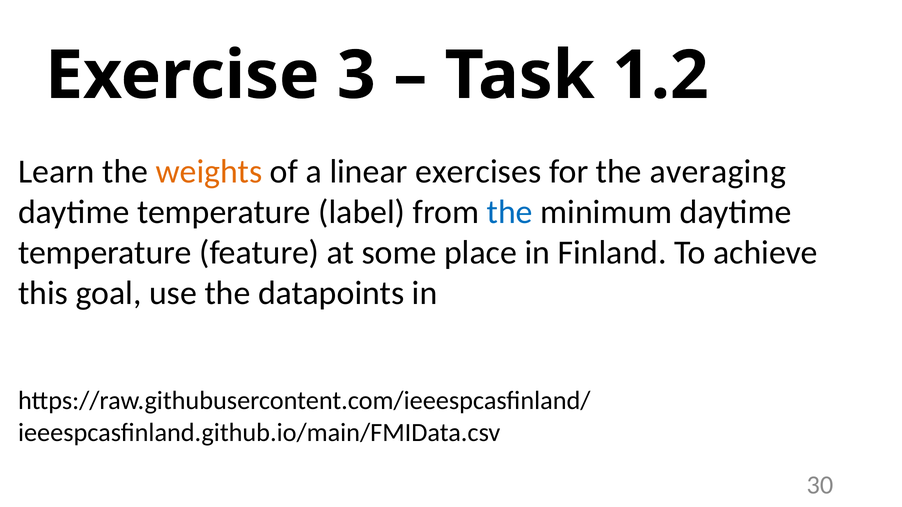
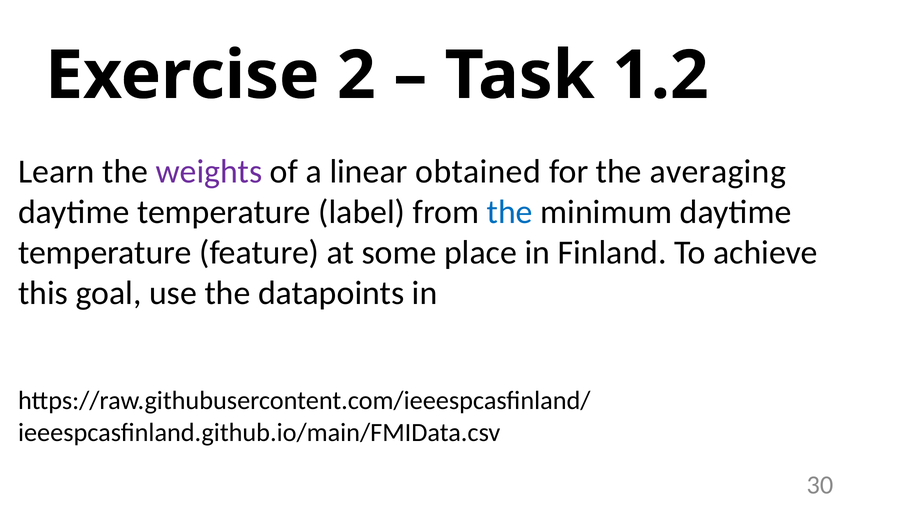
3: 3 -> 2 (356, 76)
weights colour: orange -> purple (209, 172)
exercises: exercises -> obtained (478, 172)
